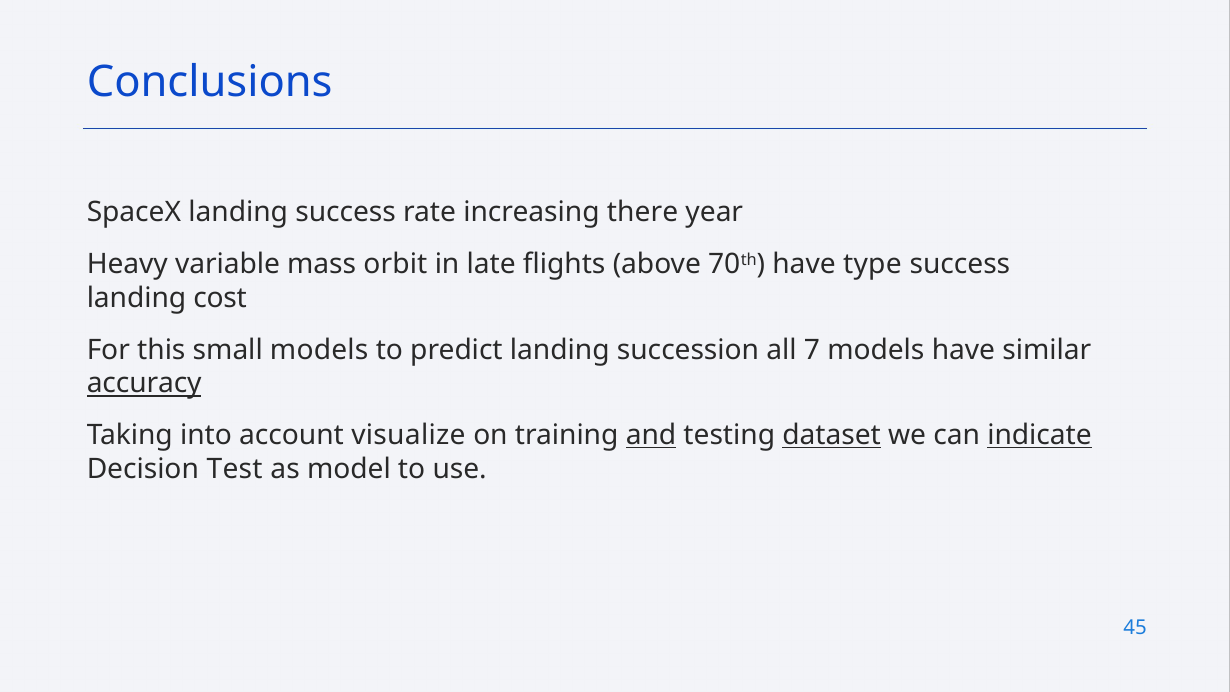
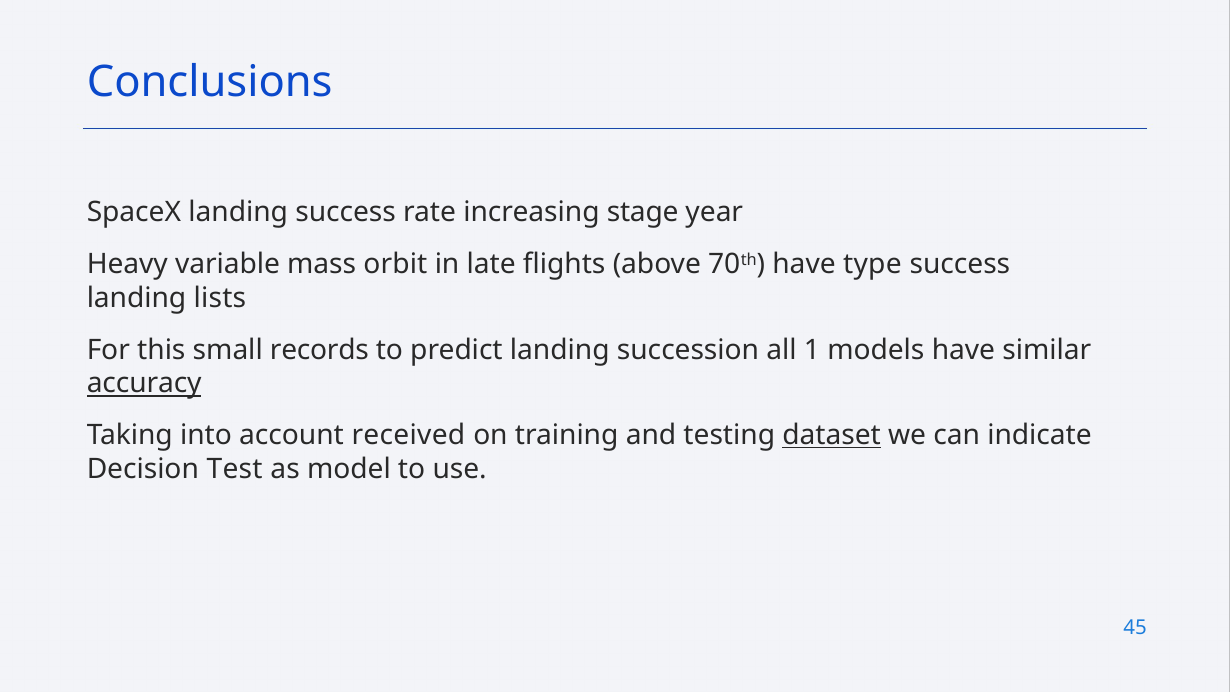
there: there -> stage (643, 213)
cost: cost -> lists (220, 298)
small models: models -> records (319, 350)
7: 7 -> 1 (812, 350)
visualize: visualize -> received (408, 435)
and underline: present -> none (651, 435)
indicate underline: present -> none (1040, 435)
